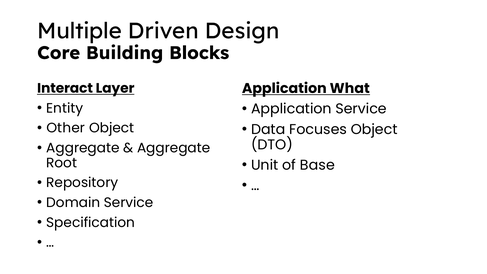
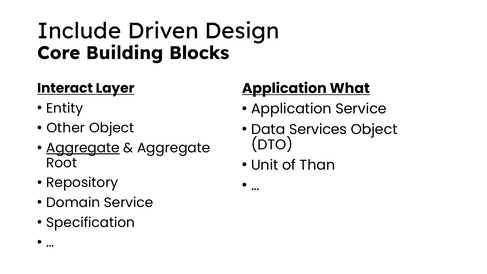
Multiple: Multiple -> Include (79, 31)
Focuses: Focuses -> Services (318, 129)
Aggregate underline: none -> present (83, 148)
Base: Base -> Than (317, 165)
